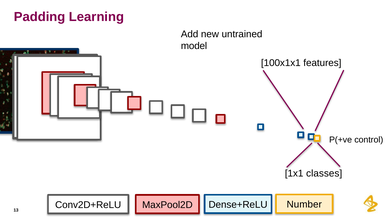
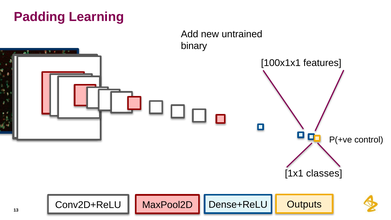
model: model -> binary (194, 46)
Number: Number -> Outputs (304, 204)
